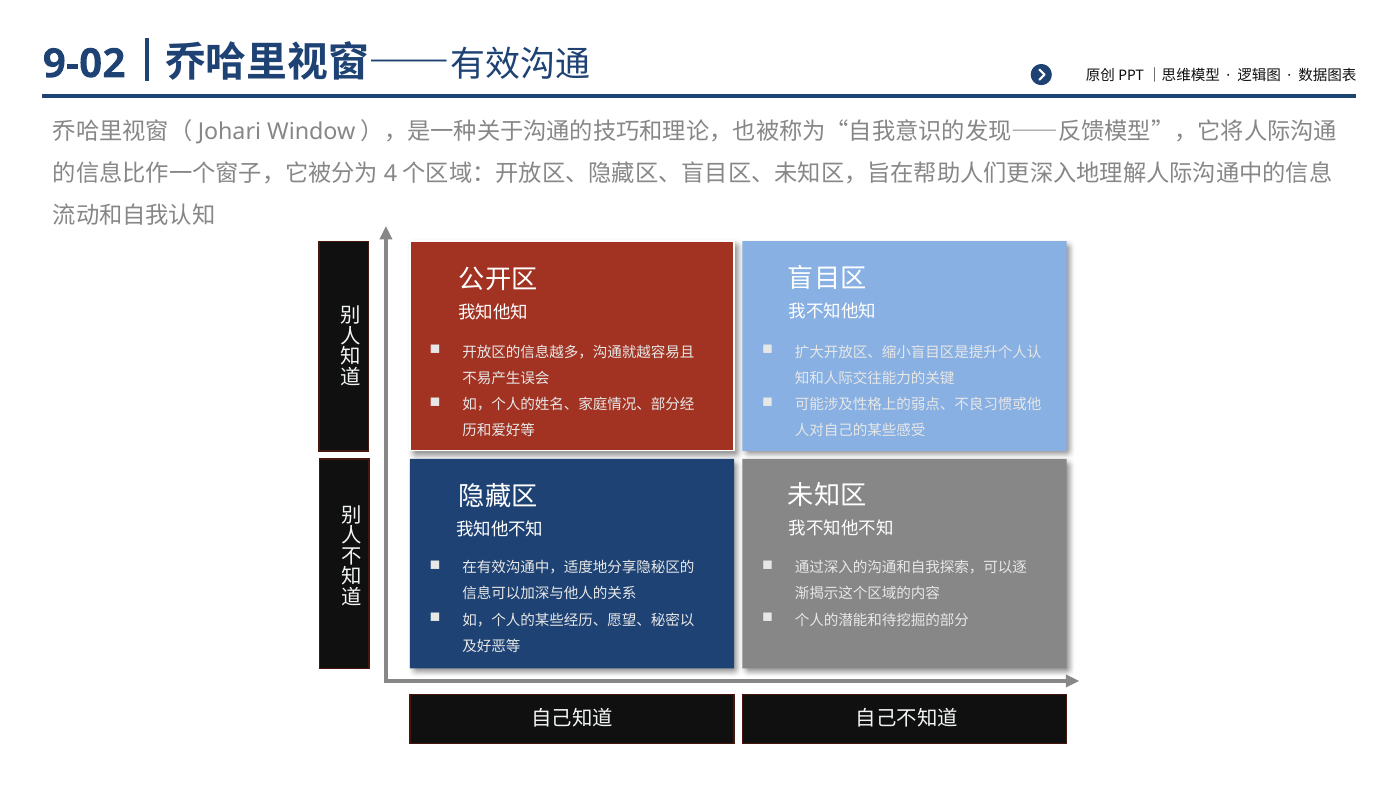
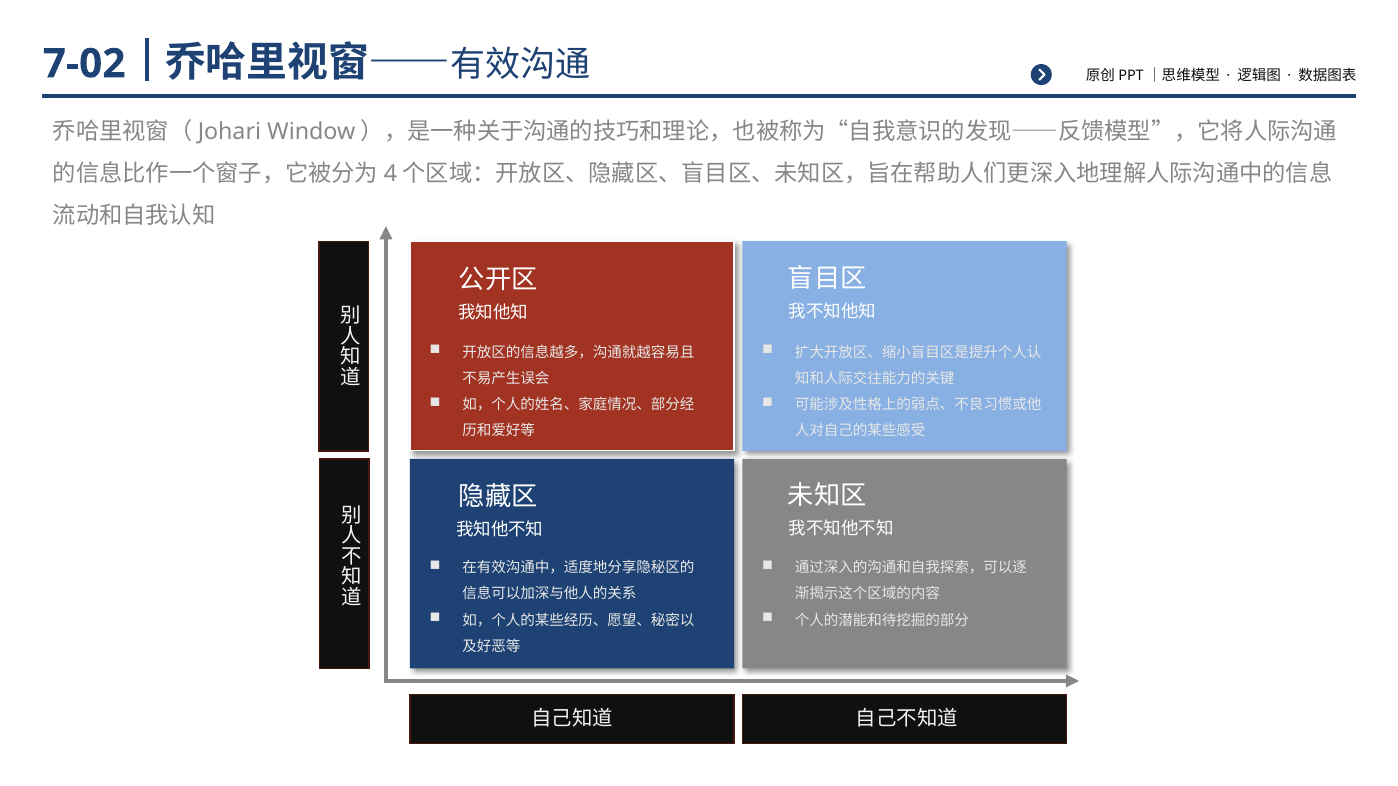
9-02: 9-02 -> 7-02 (84, 64)
